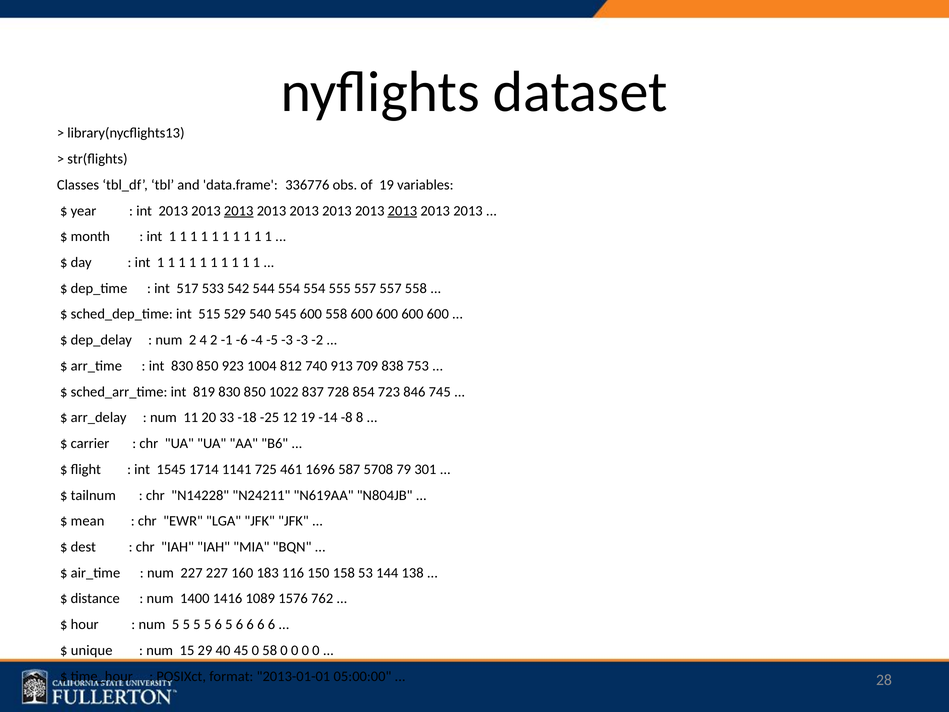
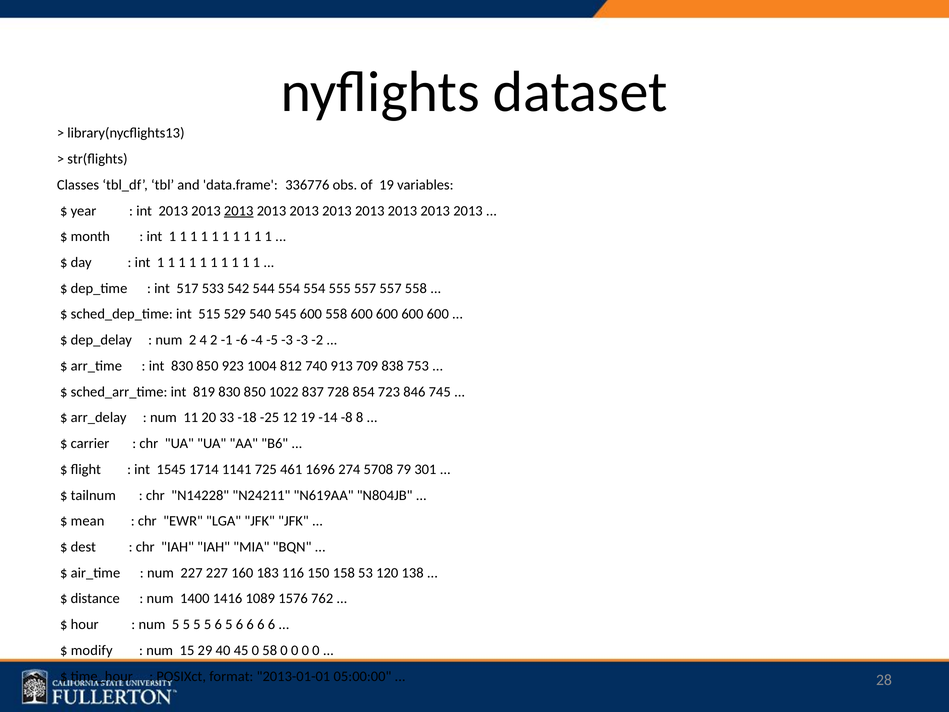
2013 underline: present -> none (402, 211)
587: 587 -> 274 (349, 469)
144: 144 -> 120 (387, 573)
unique: unique -> modify (92, 650)
